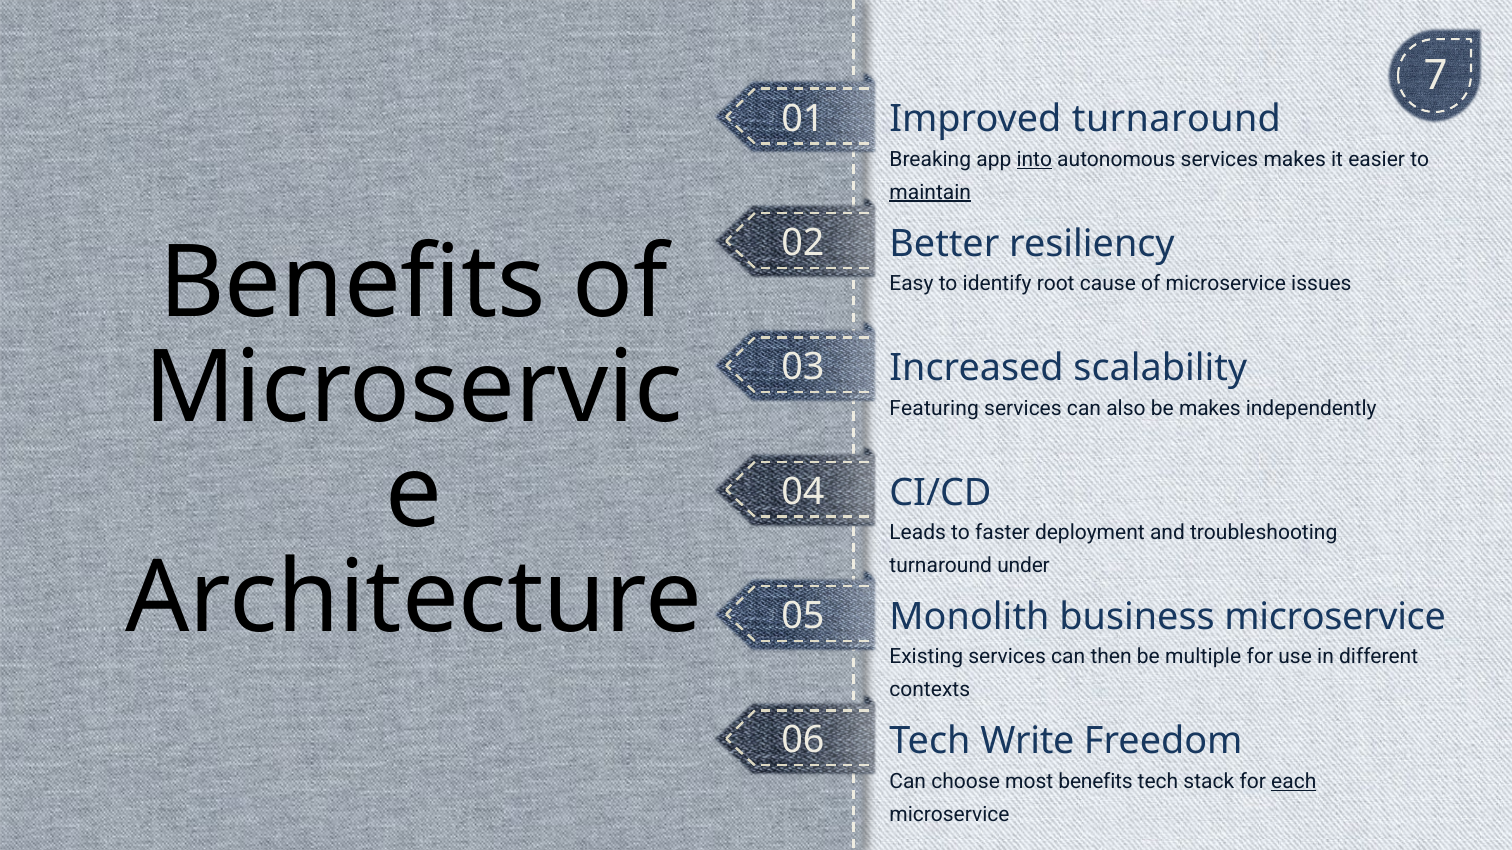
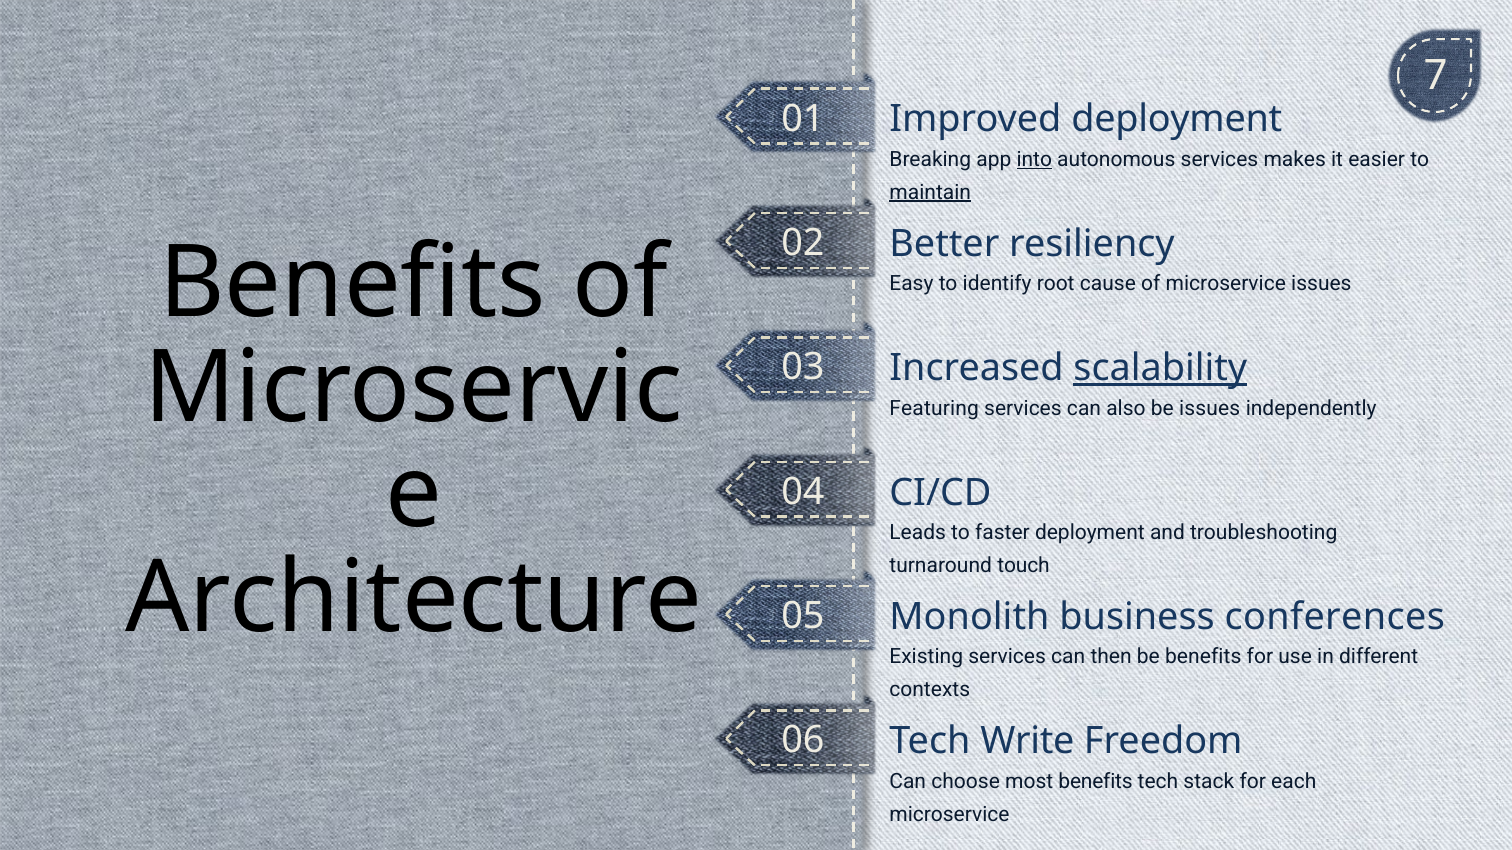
Improved turnaround: turnaround -> deployment (1177, 120)
scalability underline: none -> present (1160, 368)
be makes: makes -> issues (1210, 408)
under: under -> touch (1024, 566)
business microservice: microservice -> conferences (1335, 617)
be multiple: multiple -> benefits (1203, 657)
each underline: present -> none (1294, 782)
